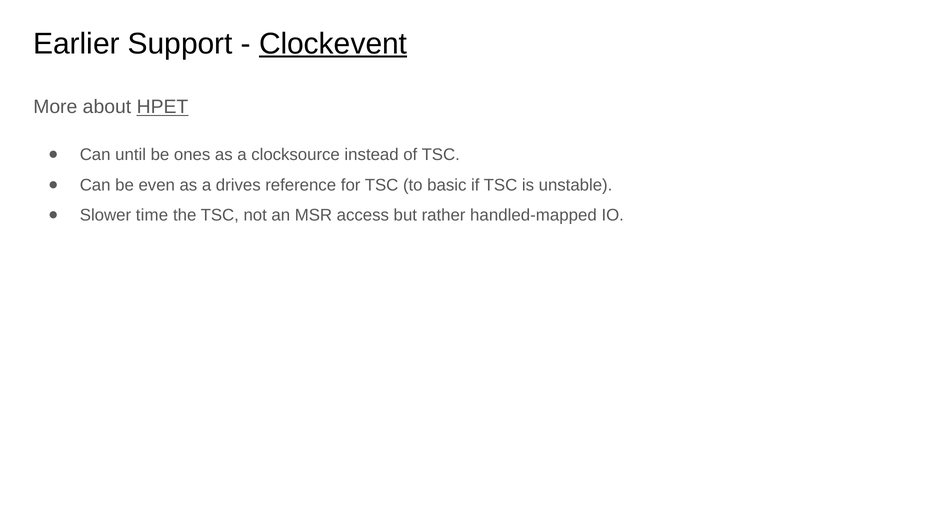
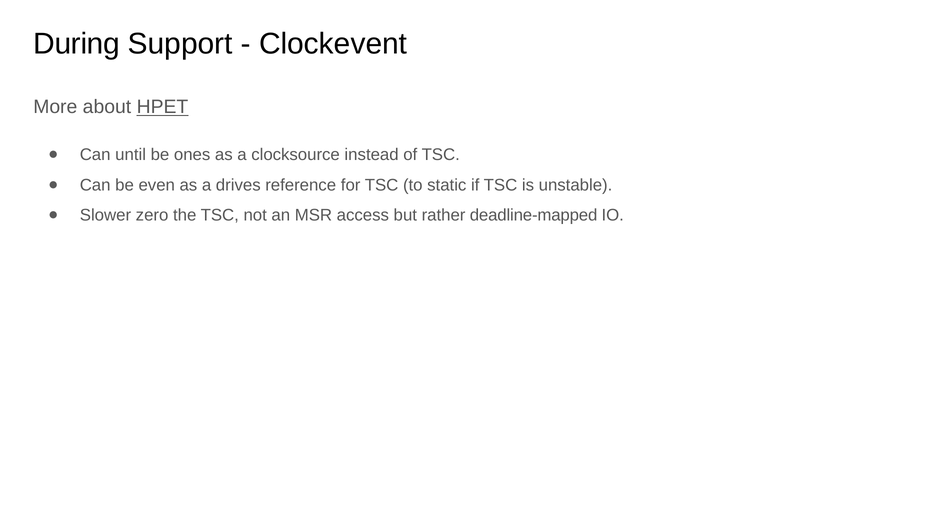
Earlier: Earlier -> During (77, 44)
Clockevent underline: present -> none (333, 44)
basic: basic -> static (447, 185)
time: time -> zero (152, 215)
handled-mapped: handled-mapped -> deadline-mapped (534, 215)
